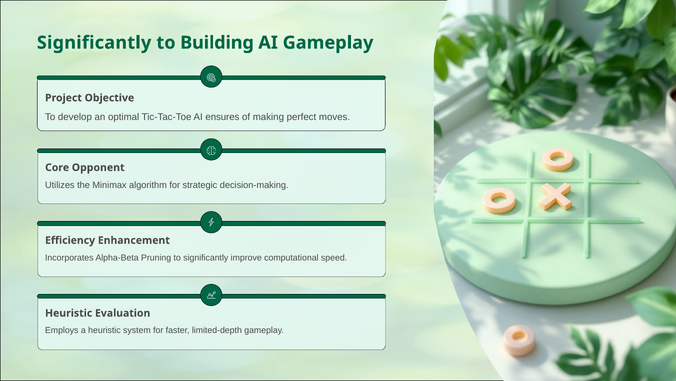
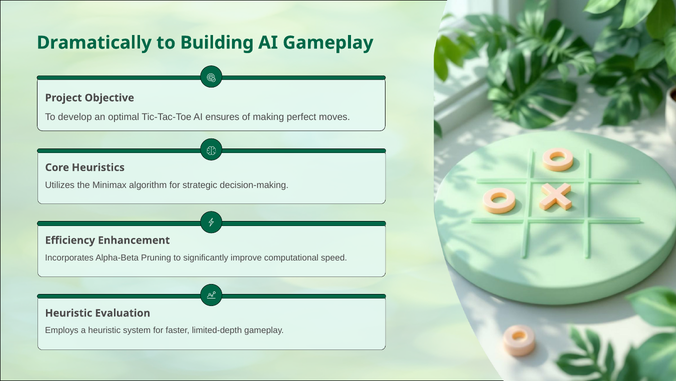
Significantly: Significantly -> Dramatically (94, 43)
Opponent: Opponent -> Heuristics (98, 167)
